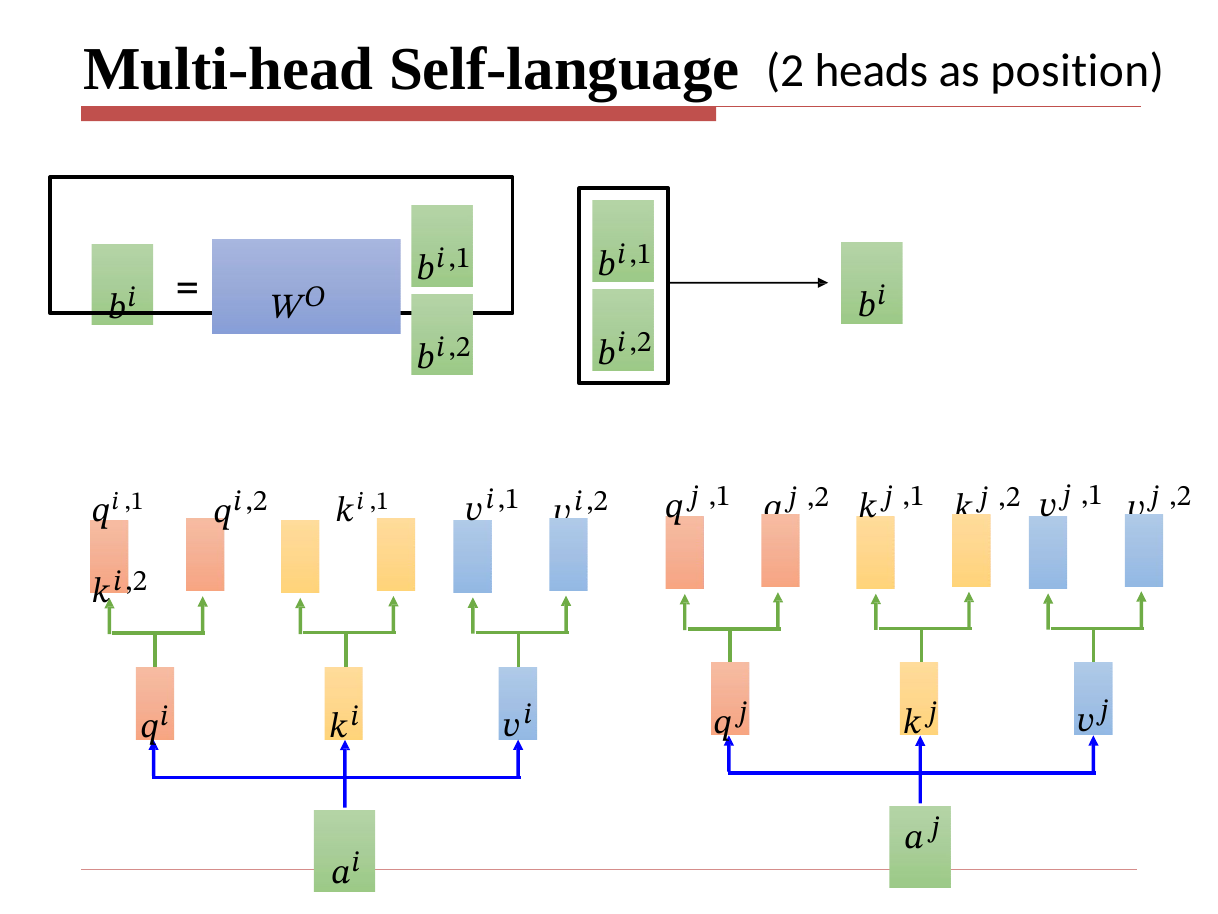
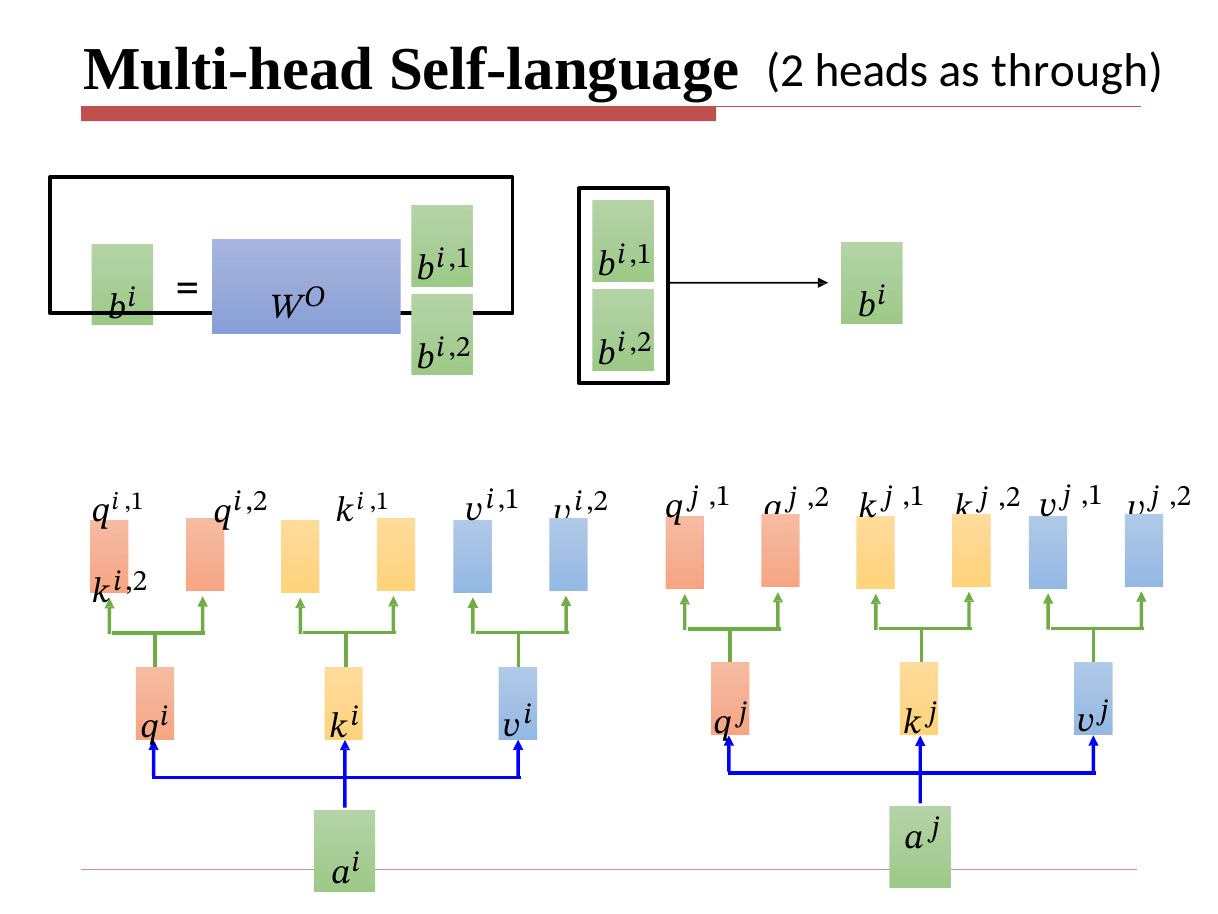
position: position -> through (1077, 71)
